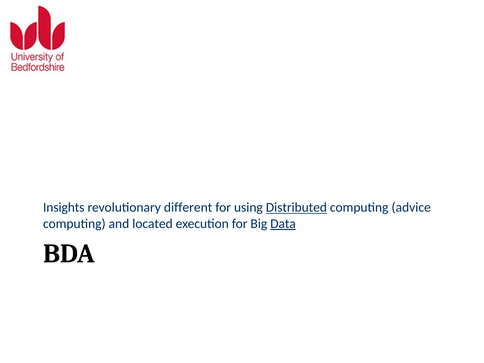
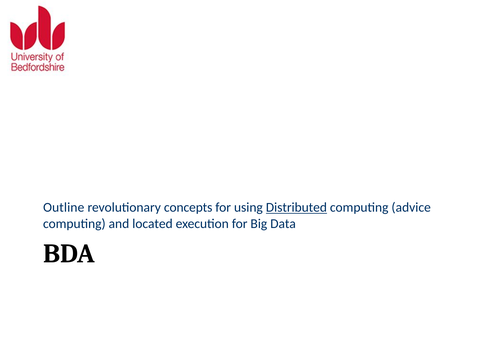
Insights: Insights -> Outline (64, 208)
different: different -> concepts (188, 208)
Data underline: present -> none (283, 224)
